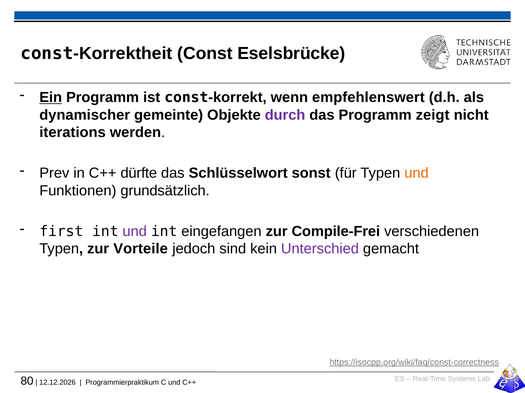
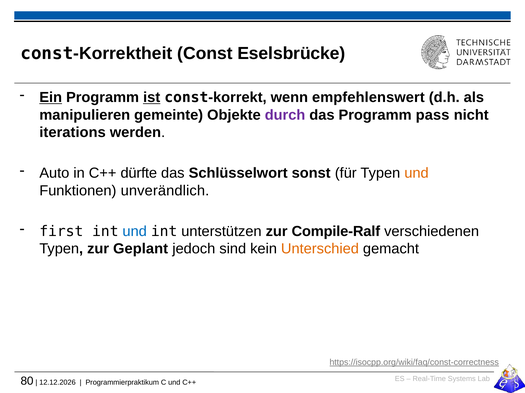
ist underline: none -> present (152, 98)
dynamischer: dynamischer -> manipulieren (85, 115)
zeigt: zeigt -> pass (433, 115)
Prev: Prev -> Auto (54, 173)
grundsätzlich: grundsätzlich -> unverändlich (165, 191)
und colour: purple -> blue (135, 232)
eingefangen: eingefangen -> unterstützen (221, 232)
Compile-Frei: Compile-Frei -> Compile-Ralf (336, 232)
Vorteile: Vorteile -> Geplant (141, 249)
Unterschied colour: purple -> orange (320, 249)
